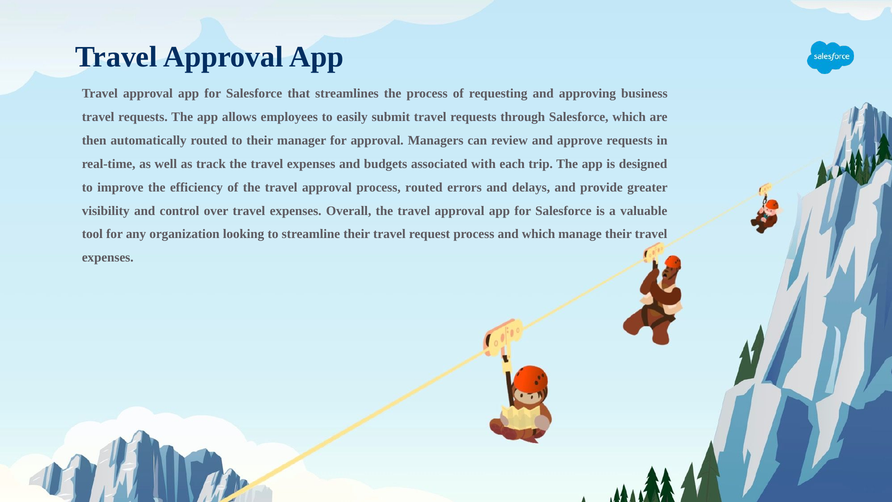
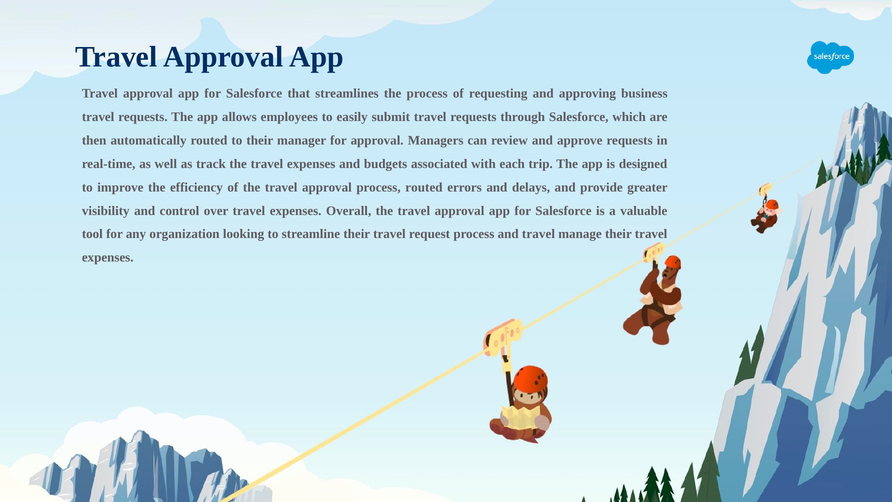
and which: which -> travel (539, 234)
